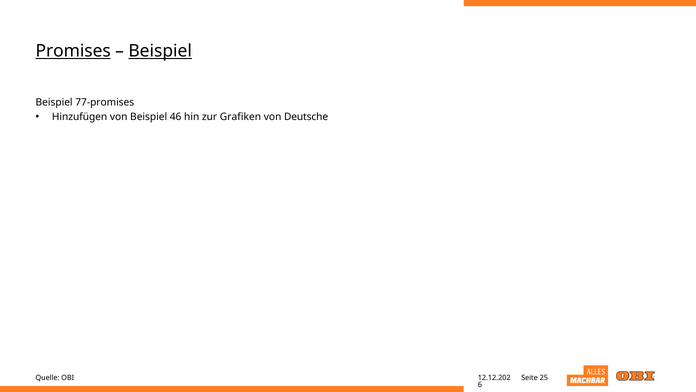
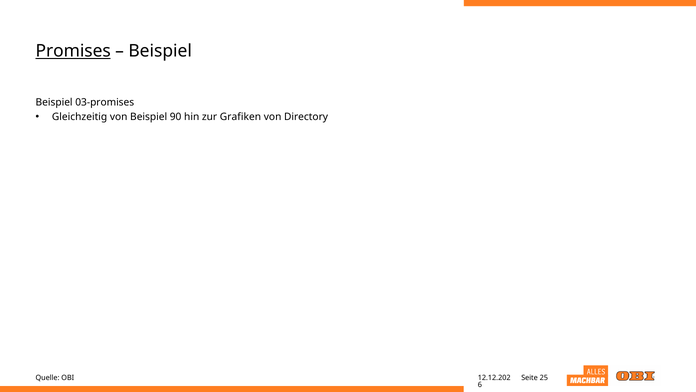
Beispiel underline: present -> none (160, 51)
77-promises: 77-promises -> 03-promises (105, 102)
Hinzufügen: Hinzufügen -> Gleichzeitig (80, 117)
46: 46 -> 90 (176, 117)
Deutsche: Deutsche -> Directory (306, 117)
